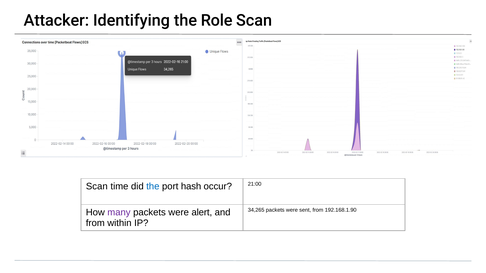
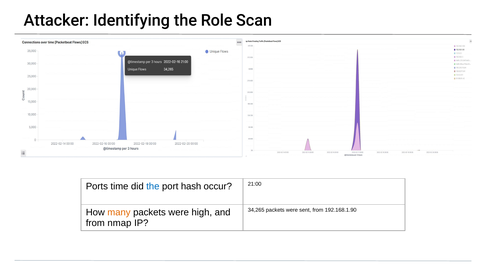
Scan: Scan -> Ports (97, 187)
many colour: purple -> orange (119, 213)
alert: alert -> high (202, 213)
within: within -> nmap (119, 223)
